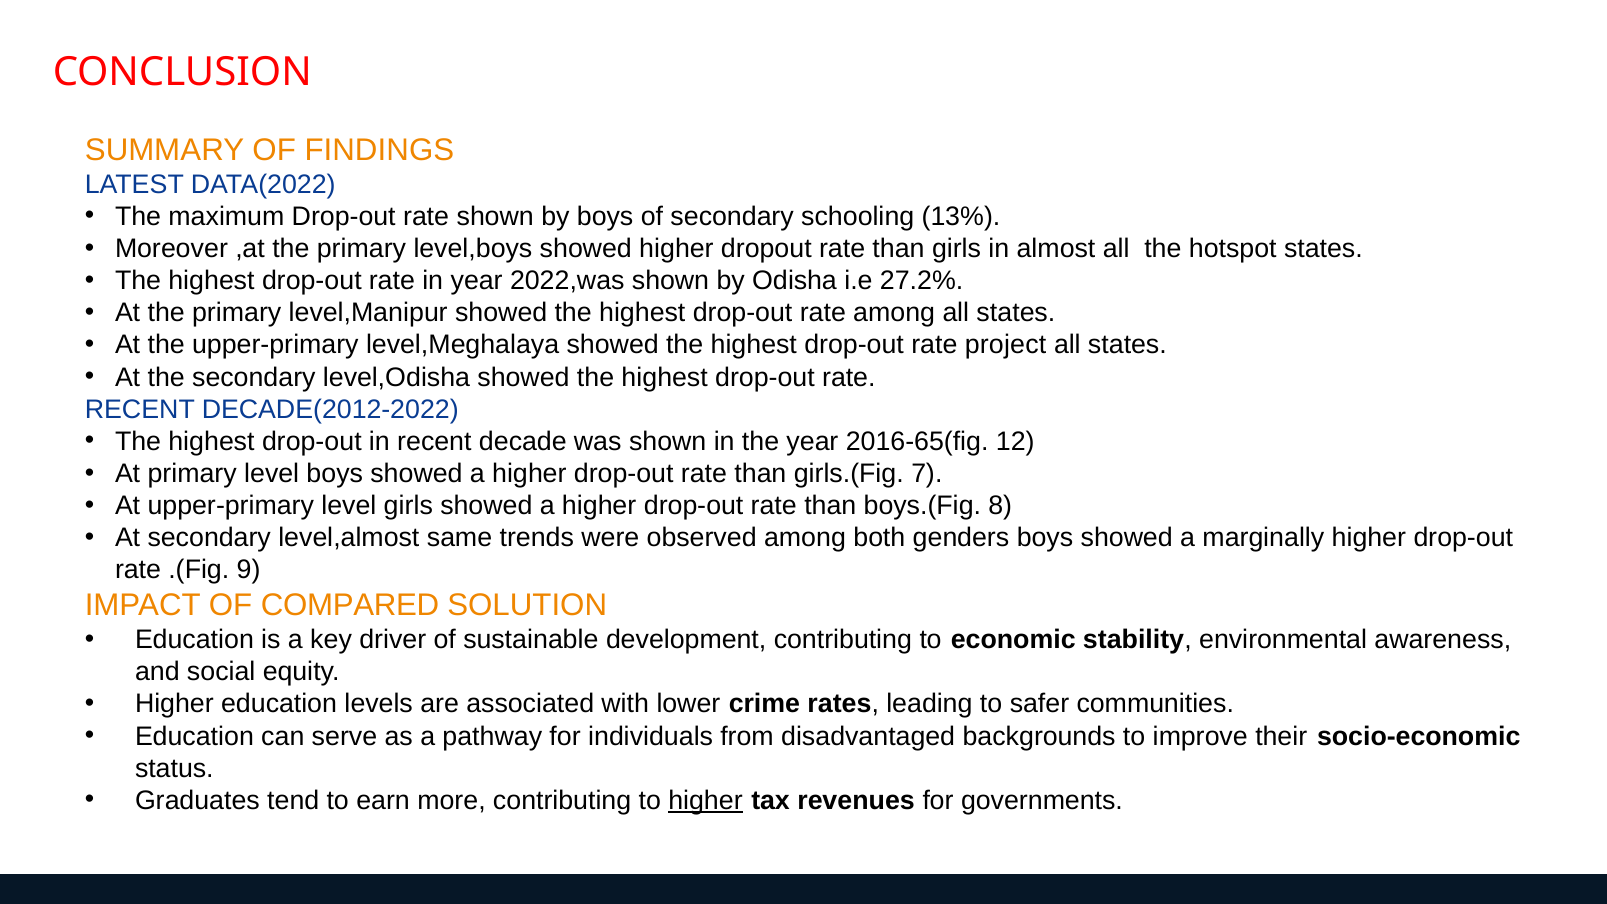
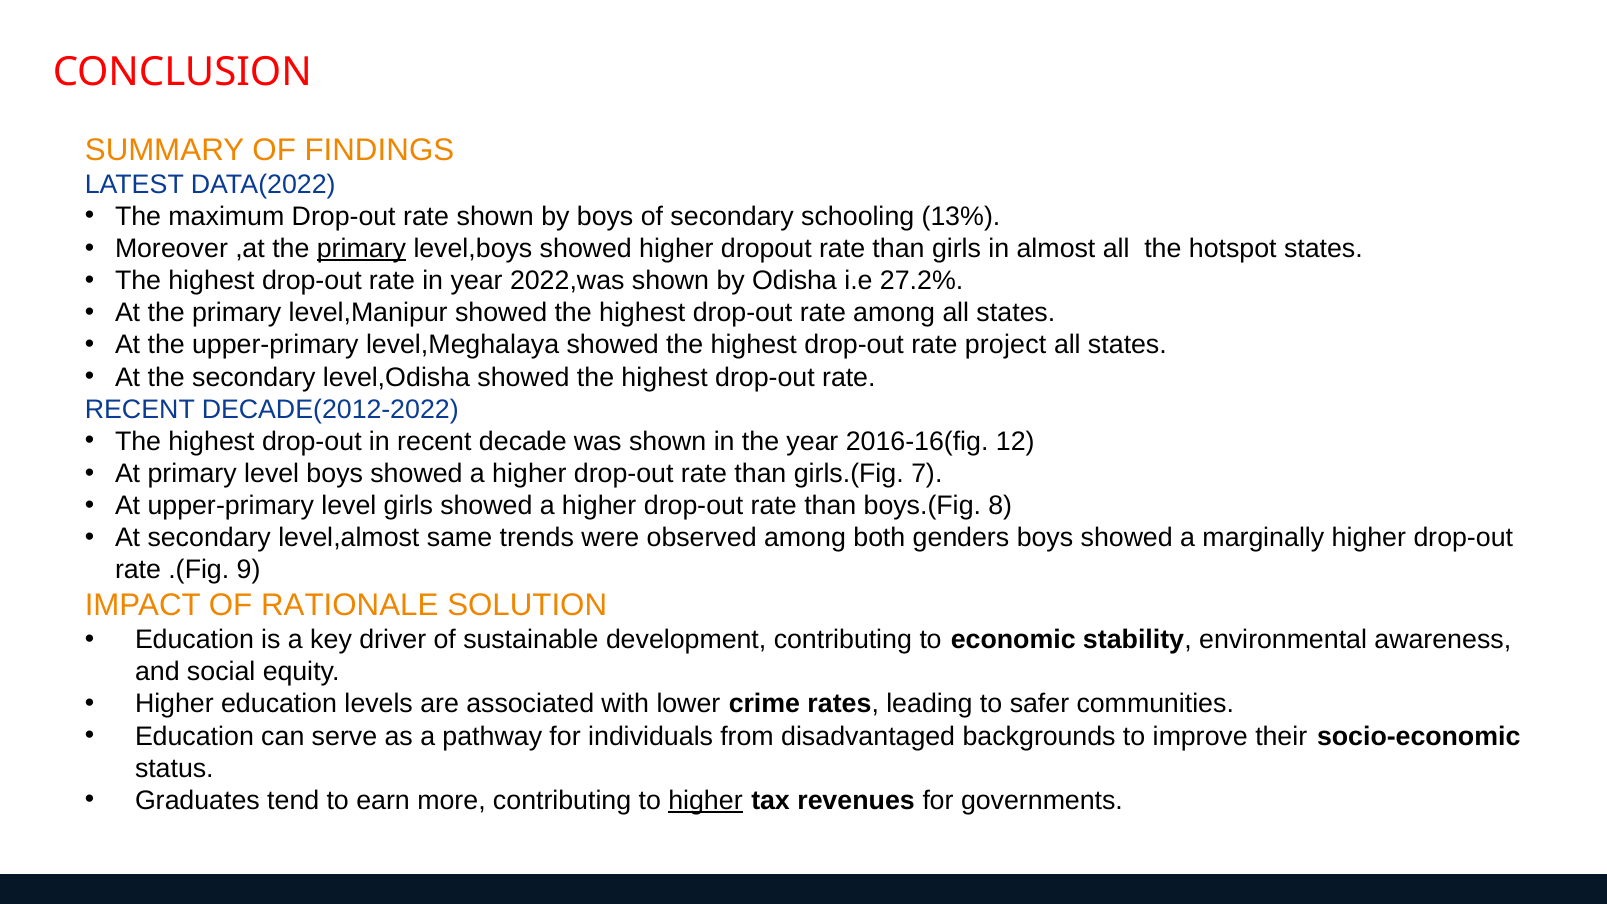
primary underline: none -> present (361, 249)
2016-65(fig: 2016-65(fig -> 2016-16(fig (917, 442)
COMPARED: COMPARED -> RATIONALE (350, 605)
